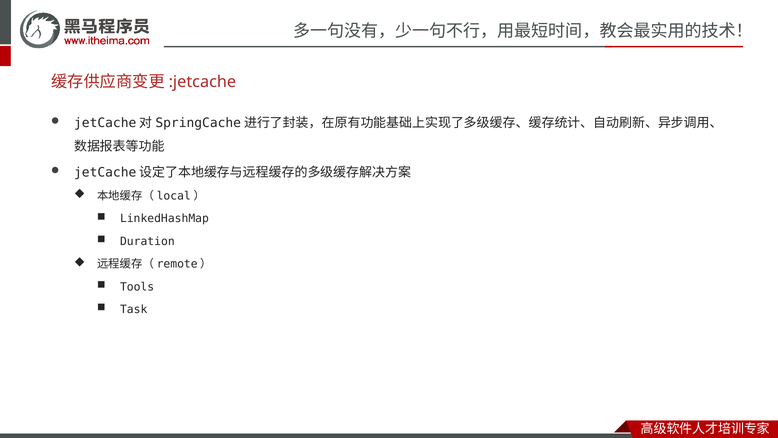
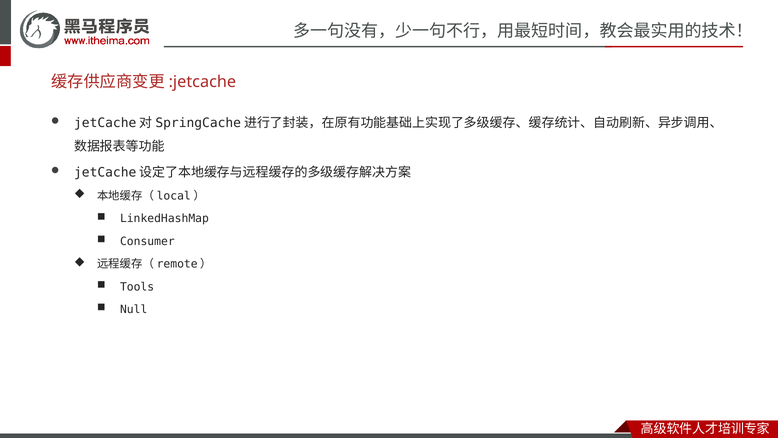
Duration: Duration -> Consumer (147, 241)
Task: Task -> Null (134, 309)
